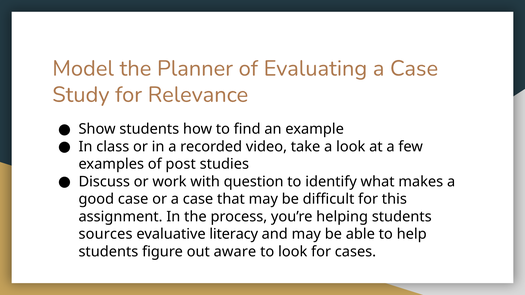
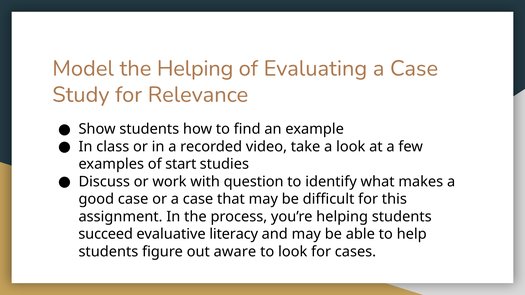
the Planner: Planner -> Helping (195, 68)
post: post -> start (181, 164)
sources: sources -> succeed (106, 234)
